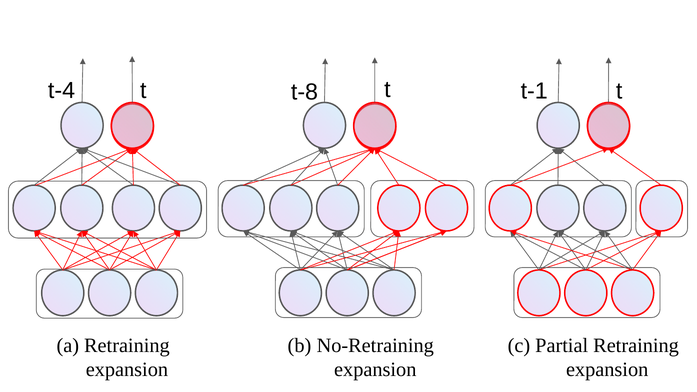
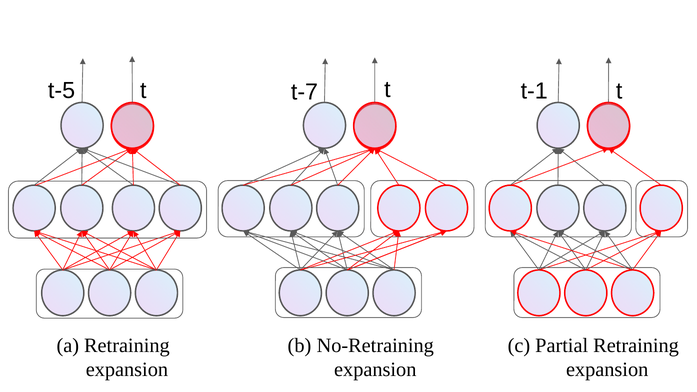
t-4: t-4 -> t-5 (62, 91)
t-8: t-8 -> t-7 (304, 92)
